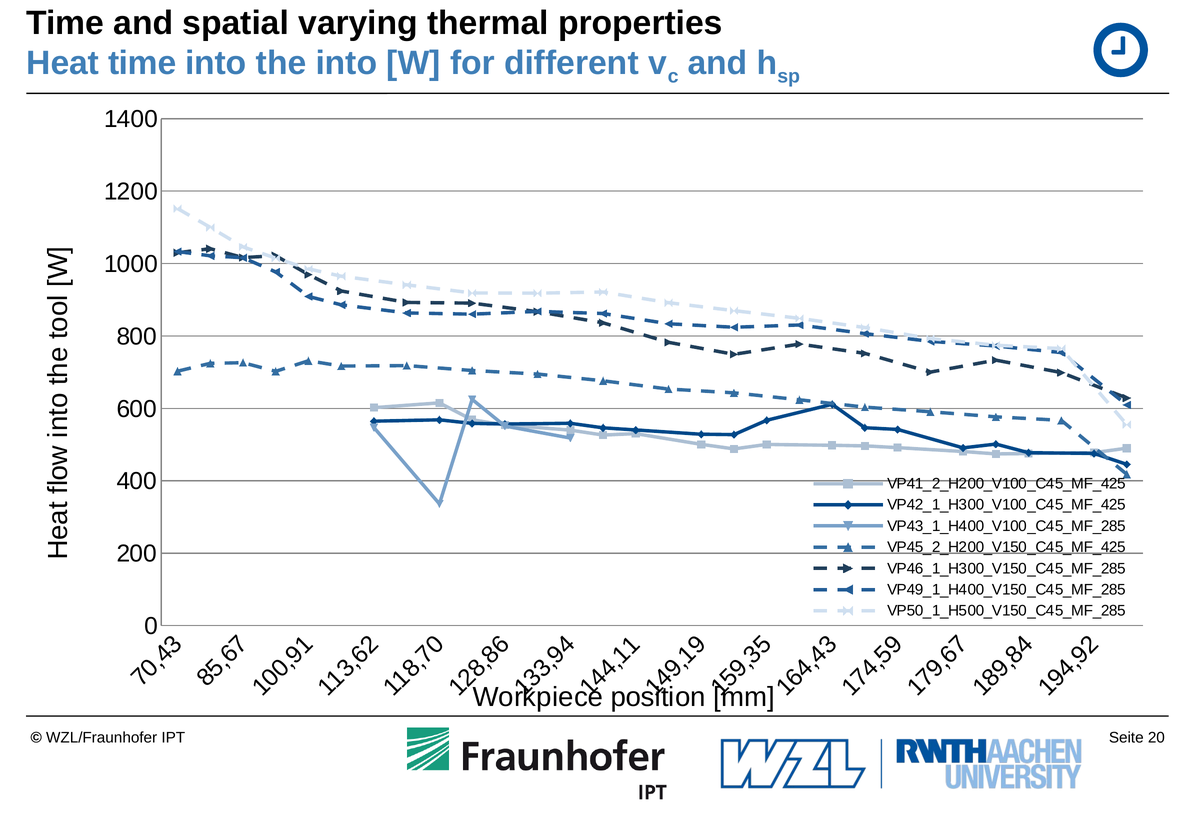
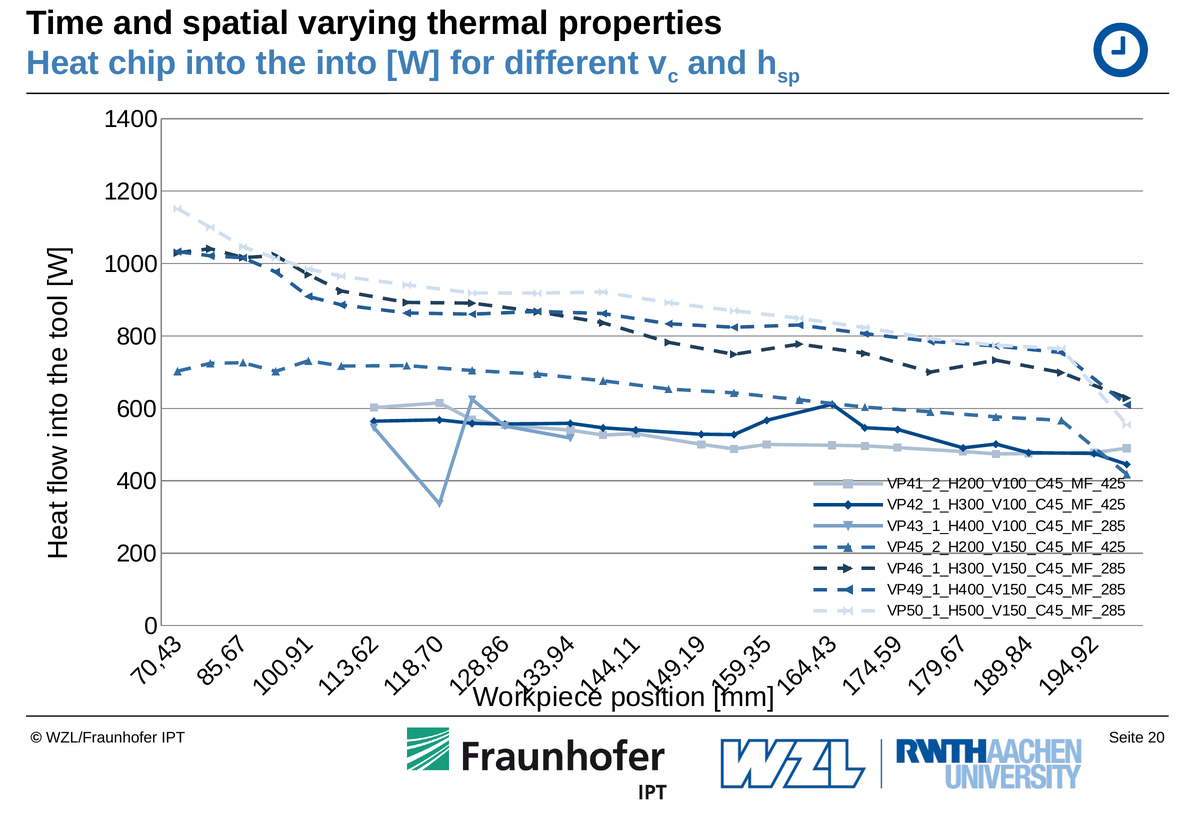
Heat time: time -> chip (142, 63)
